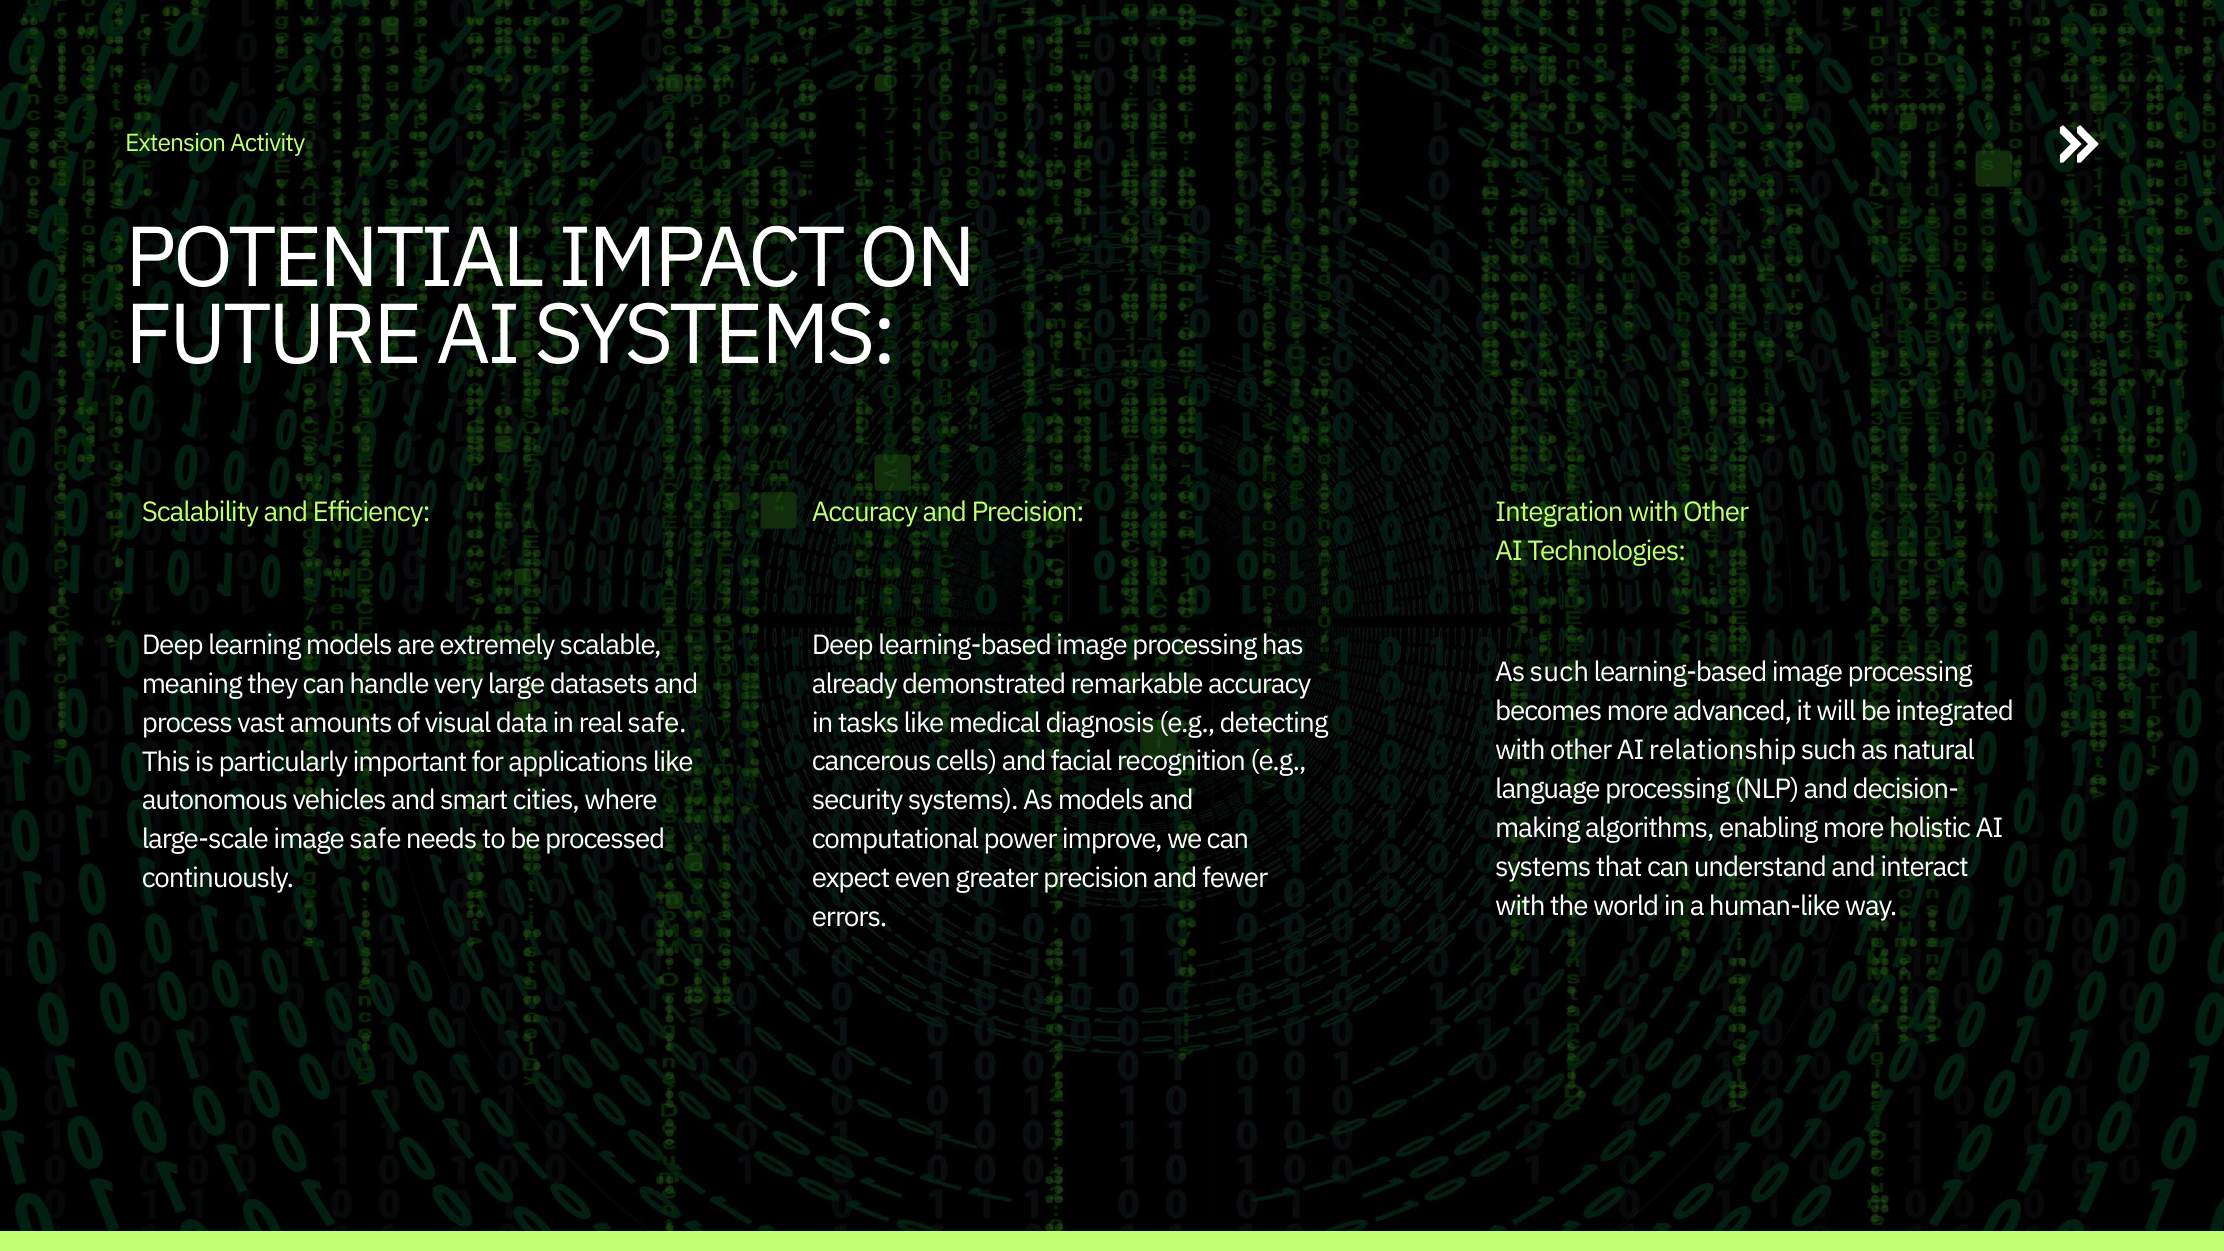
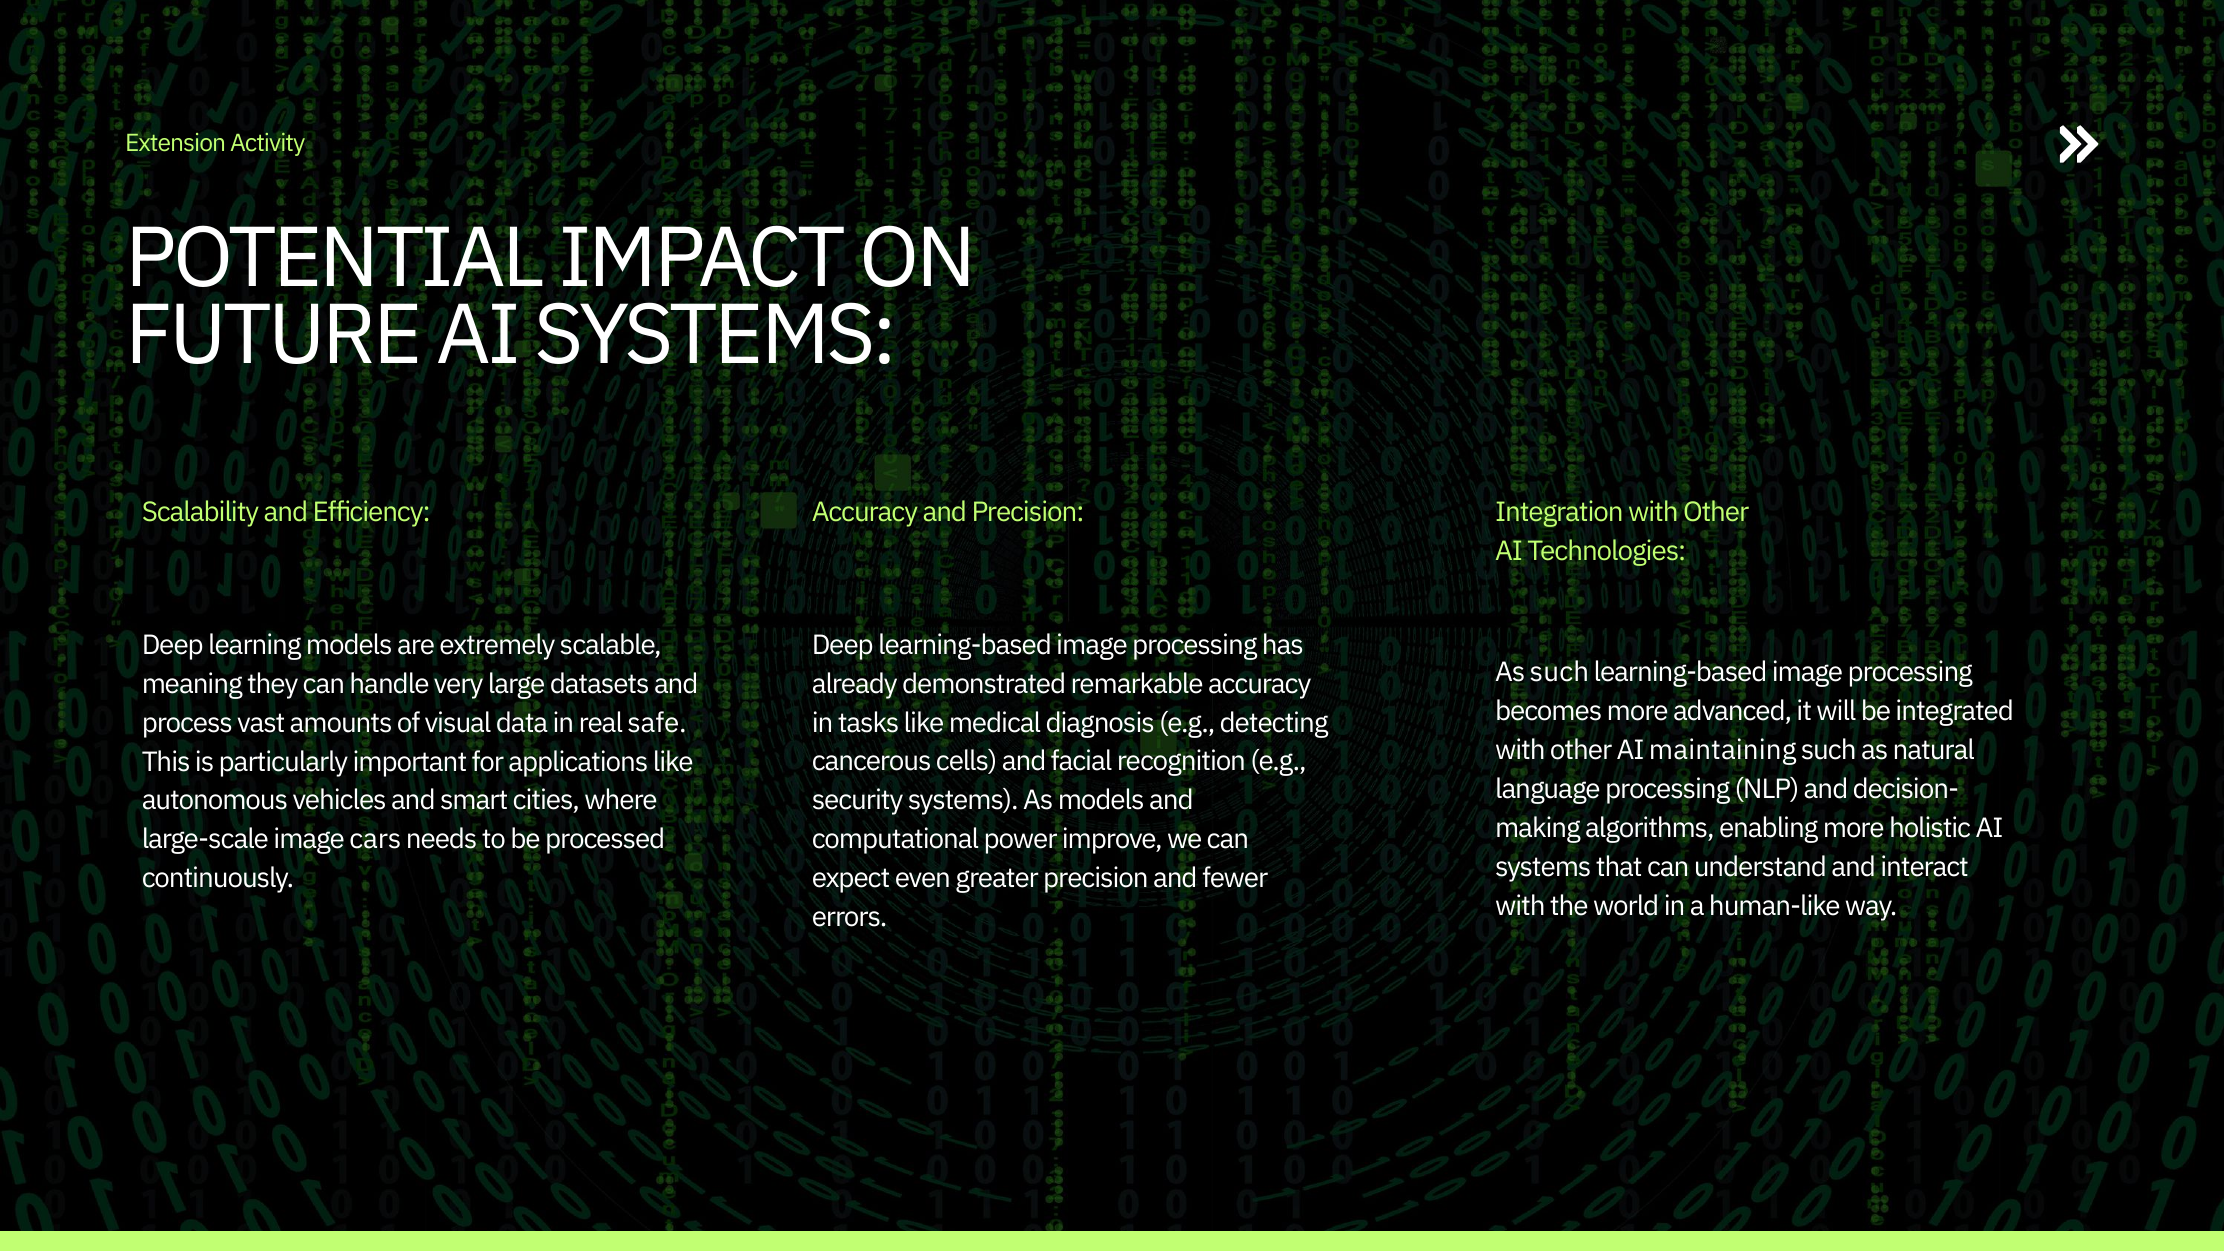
relationship: relationship -> maintaining (1723, 750)
image safe: safe -> cars (375, 840)
